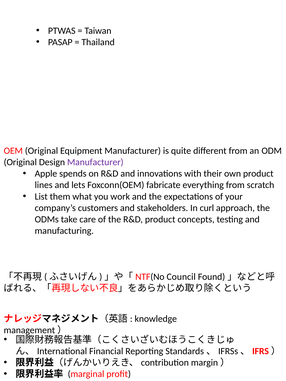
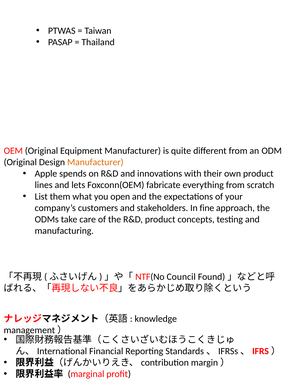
Manufacturer colour: purple -> orange (95, 162)
work: work -> open (120, 197)
curl: curl -> fine (207, 208)
